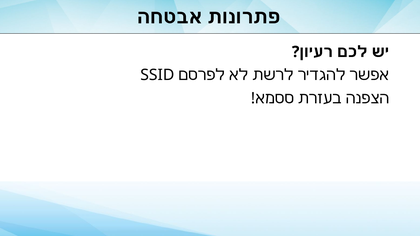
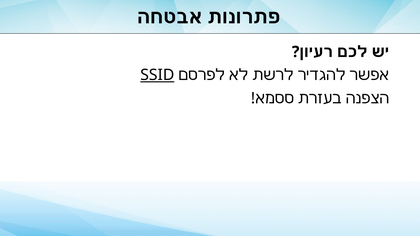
SSID underline: none -> present (157, 75)
